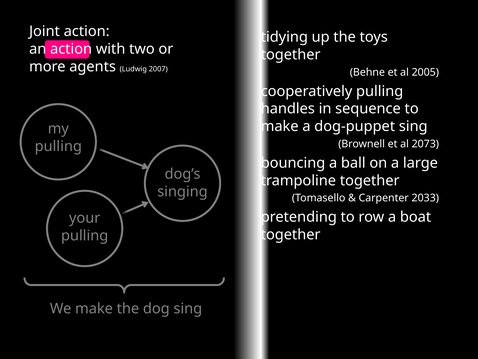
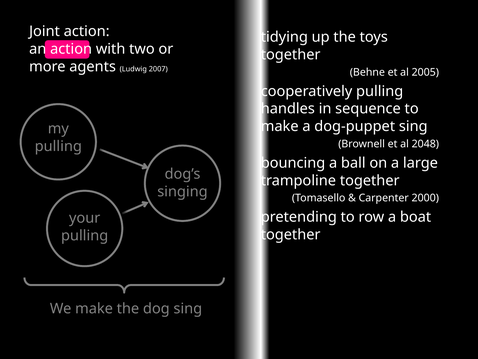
2073: 2073 -> 2048 (425, 144)
2033: 2033 -> 2000 (425, 198)
